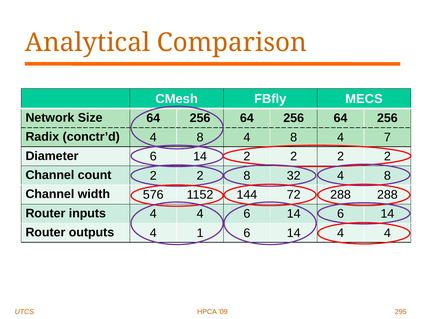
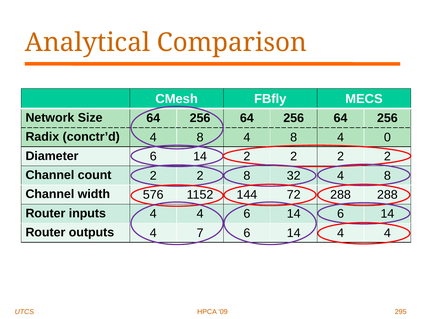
7: 7 -> 0 (387, 137)
1: 1 -> 7 (200, 233)
